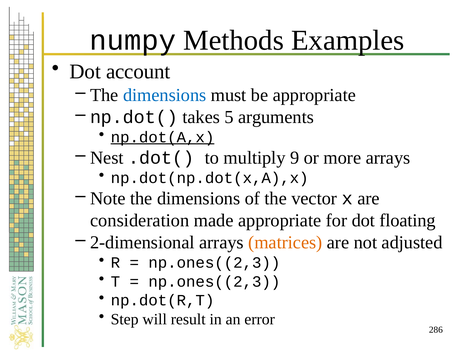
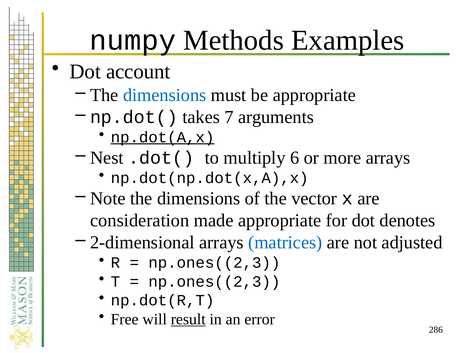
5: 5 -> 7 (229, 117)
9: 9 -> 6 (295, 158)
floating: floating -> denotes (408, 221)
matrices colour: orange -> blue (285, 243)
Step: Step -> Free (125, 319)
result underline: none -> present (188, 319)
